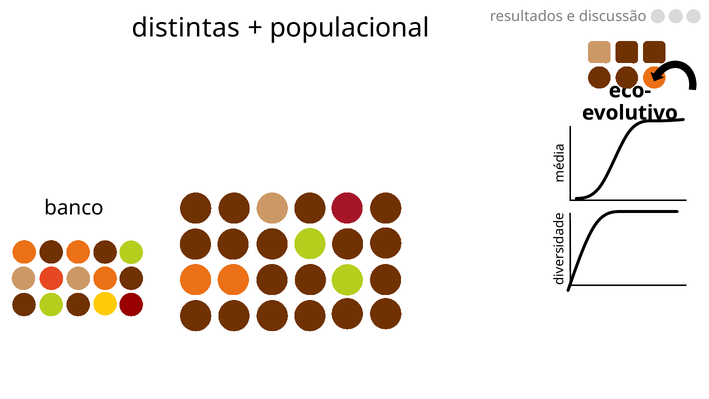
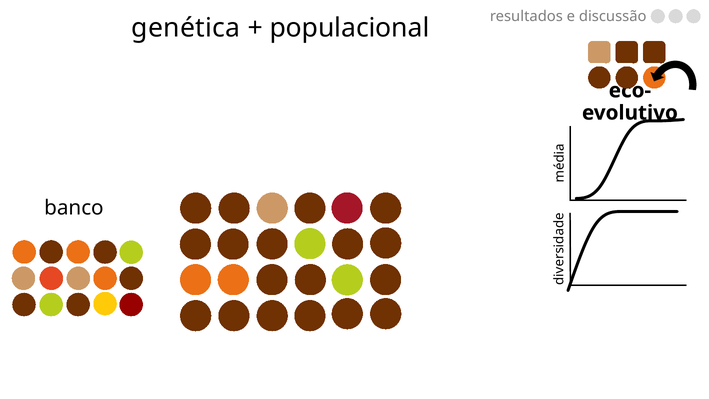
distintas: distintas -> genética (186, 28)
